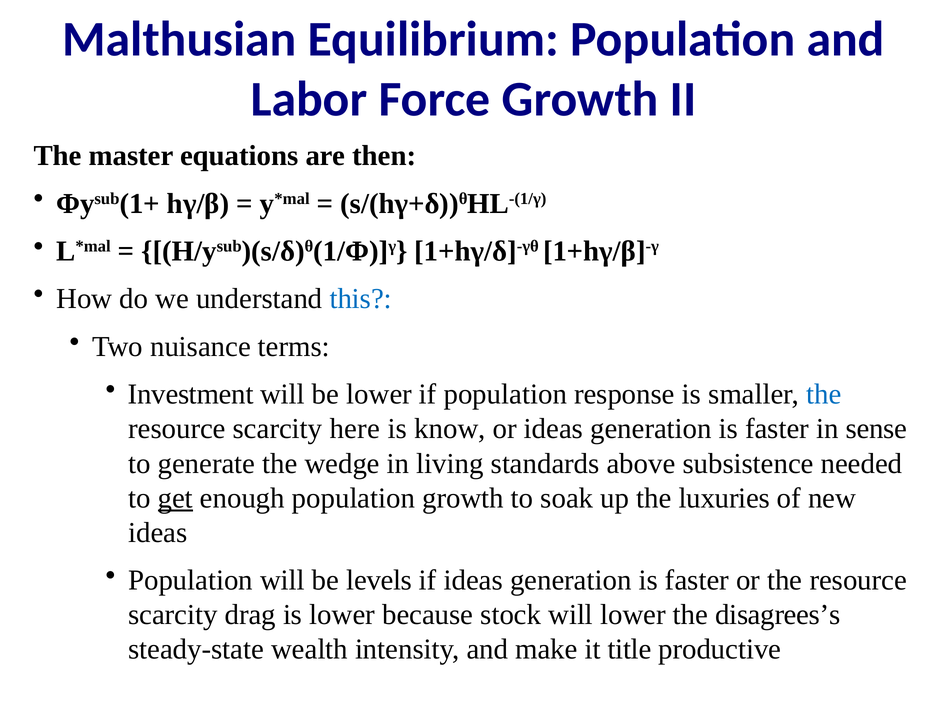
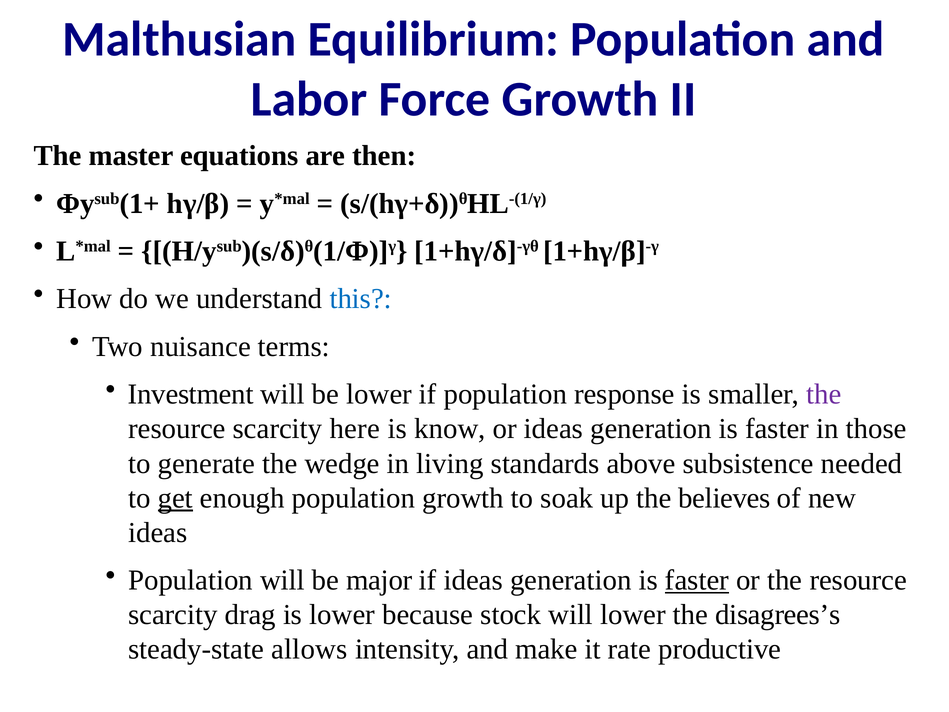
the colour: blue -> purple (824, 394)
sense: sense -> those (876, 429)
luxuries: luxuries -> believes (724, 498)
levels: levels -> major (379, 580)
faster underline: none -> present (697, 580)
wealth: wealth -> allows (309, 649)
title: title -> rate (629, 649)
